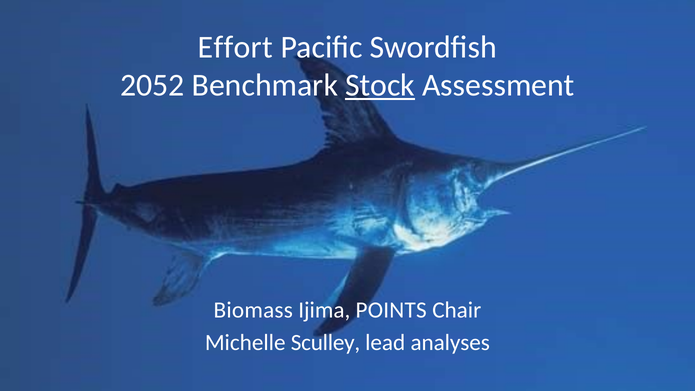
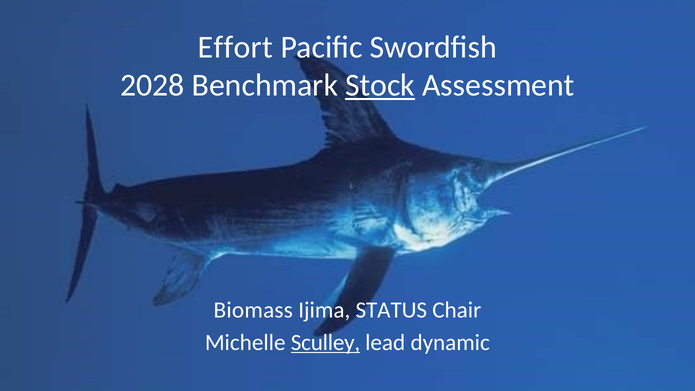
2052: 2052 -> 2028 (152, 85)
POINTS: POINTS -> STATUS (391, 310)
Sculley underline: none -> present (326, 342)
analyses: analyses -> dynamic (450, 342)
